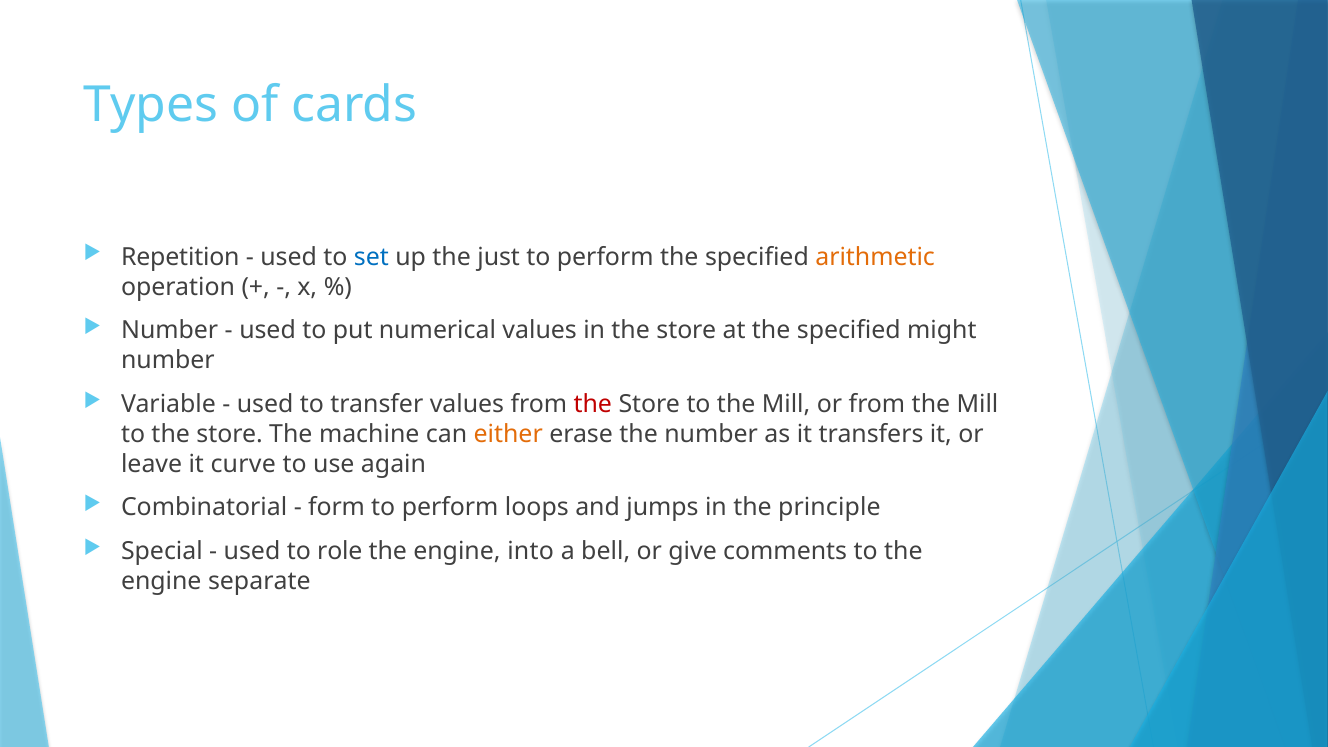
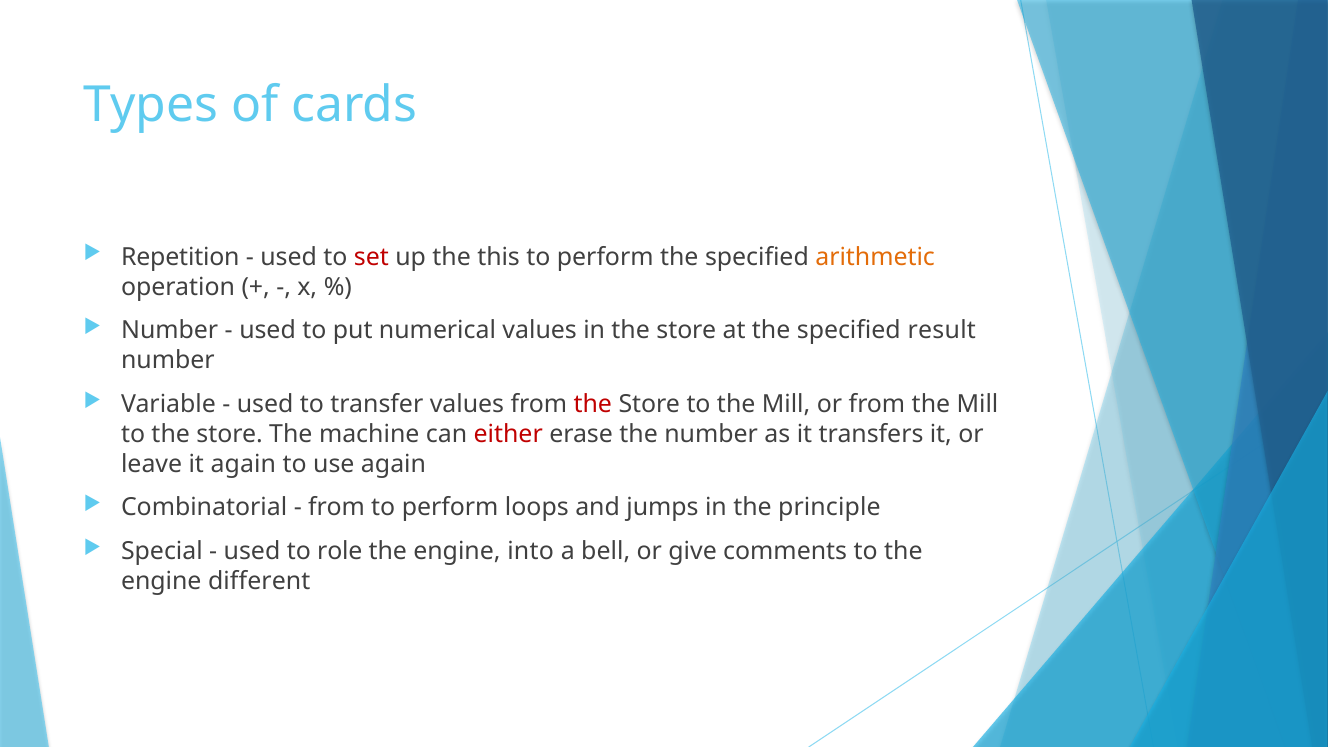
set colour: blue -> red (371, 257)
just: just -> this (499, 257)
might: might -> result (942, 331)
either colour: orange -> red (508, 434)
it curve: curve -> again (243, 464)
form: form -> from (337, 508)
separate: separate -> different (259, 581)
